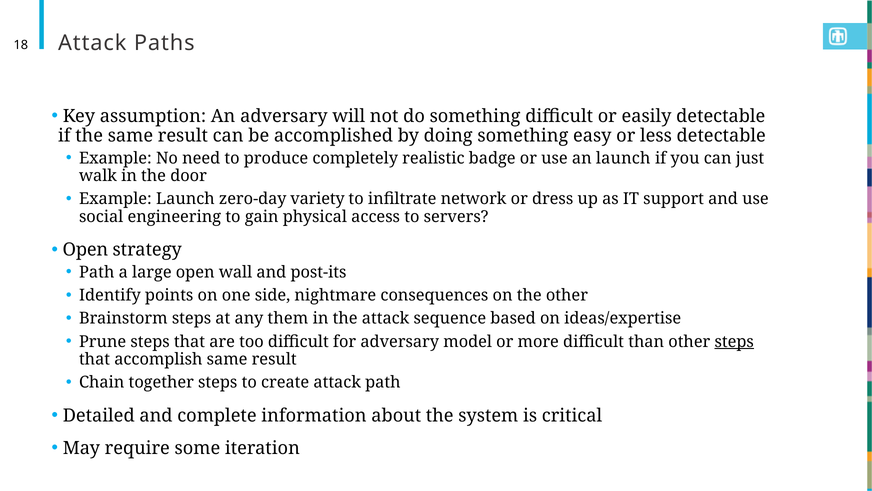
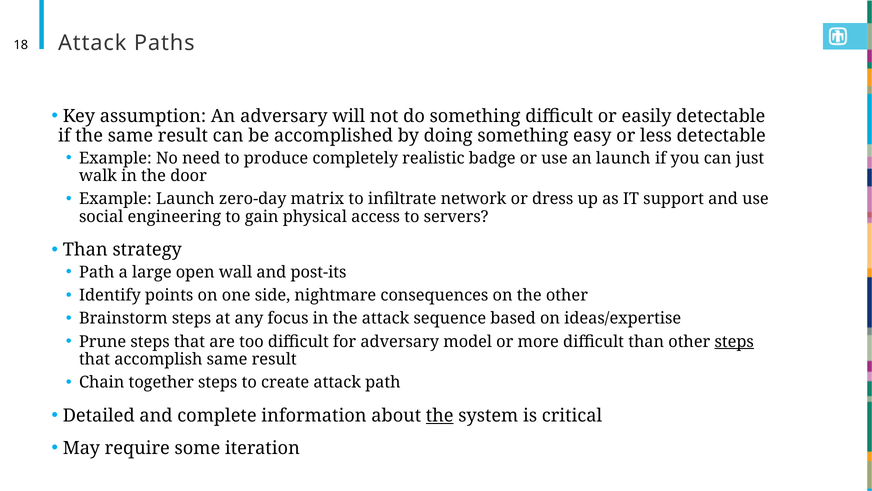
variety: variety -> matrix (317, 199)
Open: Open -> Than (85, 250)
them: them -> focus (288, 318)
the underline: none -> present (440, 415)
